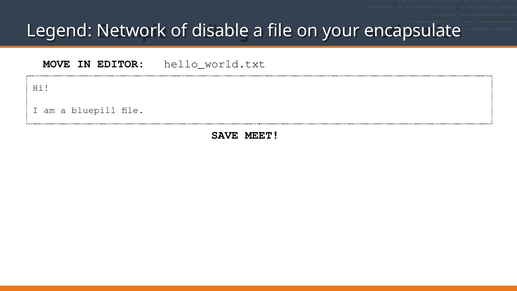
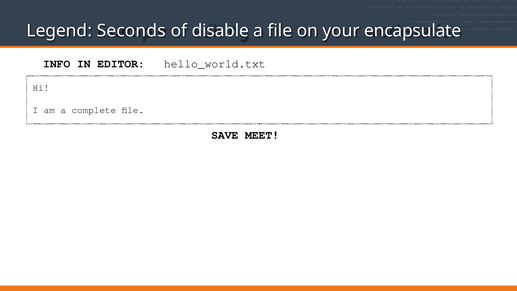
Network: Network -> Seconds (131, 31)
MOVE: MOVE -> INFO (57, 64)
bluepill: bluepill -> complete (94, 110)
